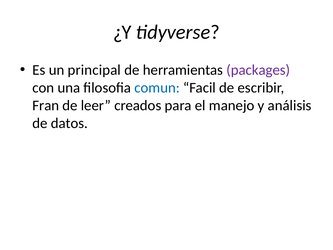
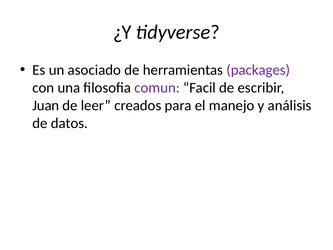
principal: principal -> asociado (94, 70)
comun colour: blue -> purple (157, 88)
Fran: Fran -> Juan (46, 105)
